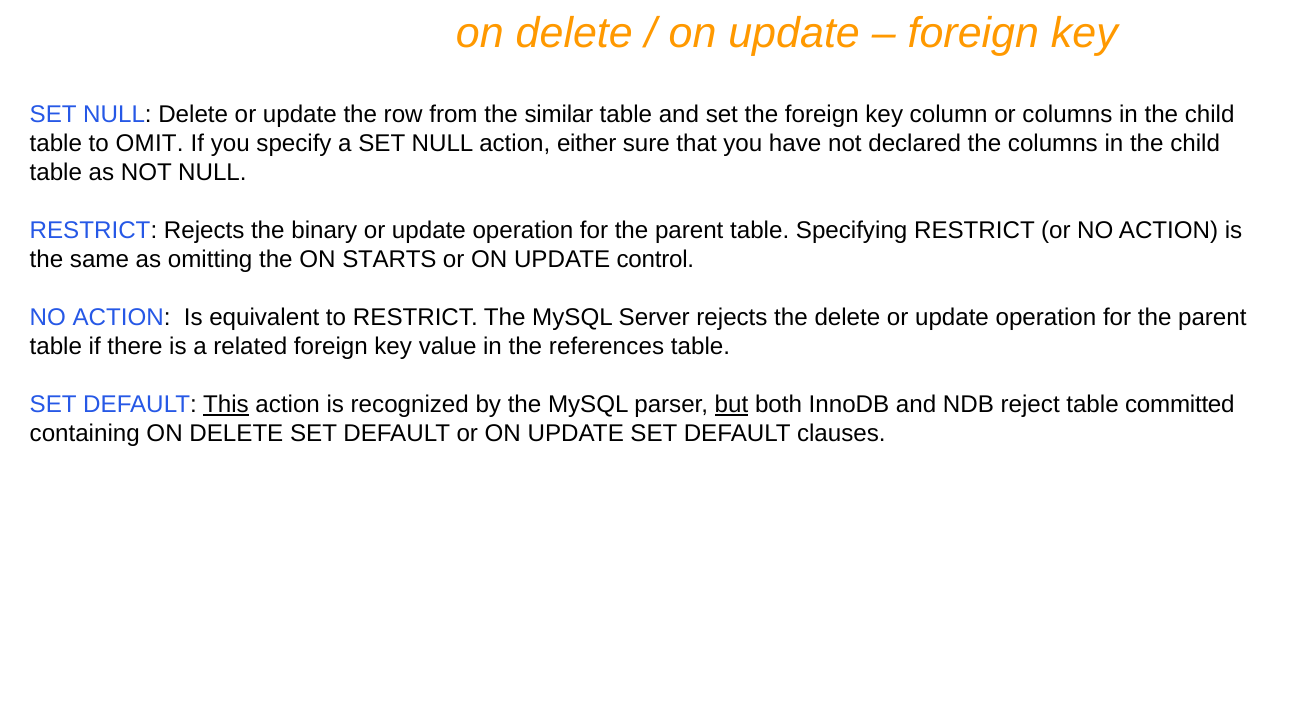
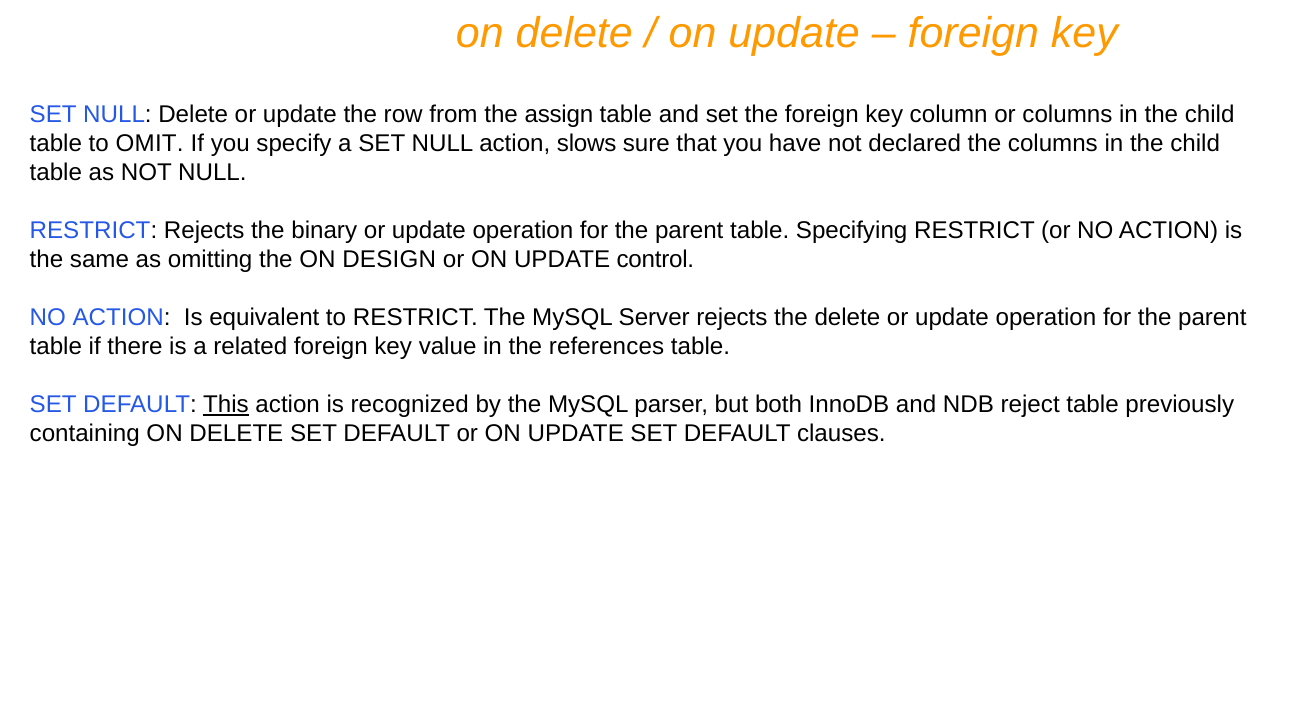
similar: similar -> assign (559, 115)
either: either -> slows (587, 144)
STARTS: STARTS -> DESIGN (389, 260)
but underline: present -> none (732, 405)
committed: committed -> previously (1180, 405)
